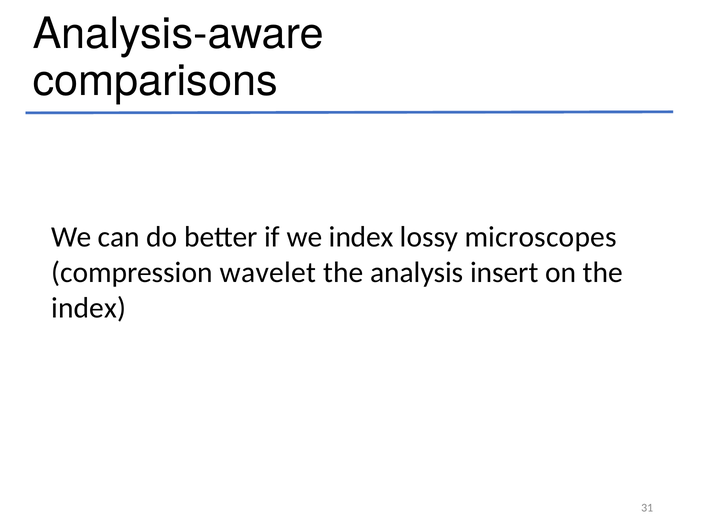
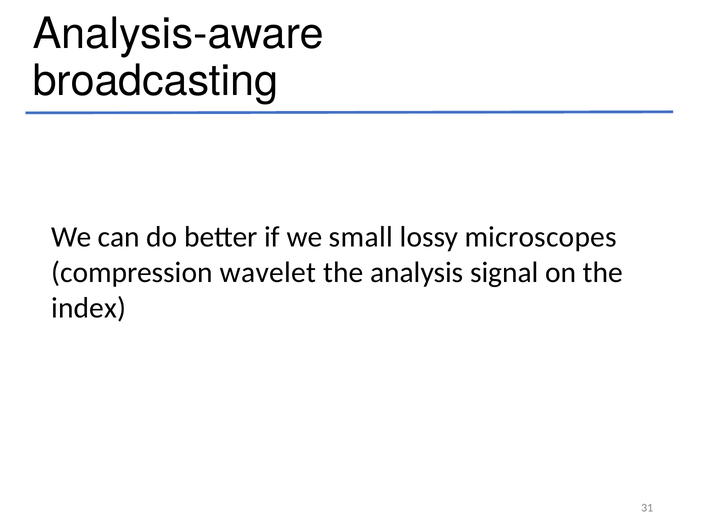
comparisons: comparisons -> broadcasting (155, 81)
we index: index -> small (361, 237)
insert: insert -> signal (504, 272)
